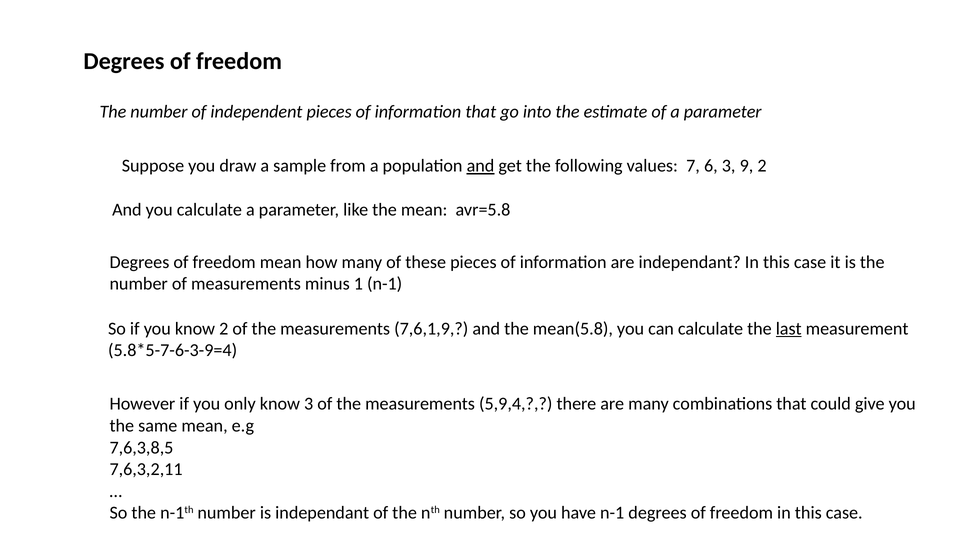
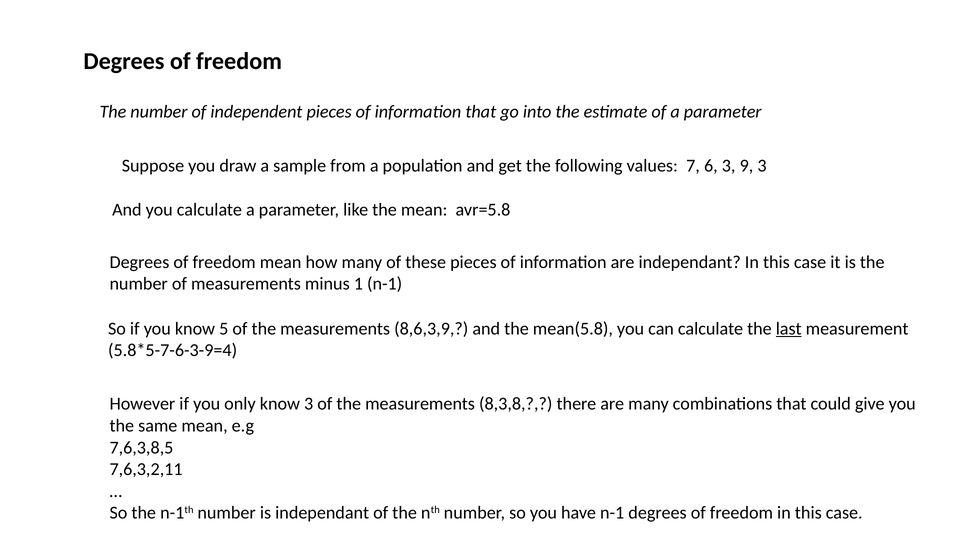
and underline: present -> none (481, 166)
9 2: 2 -> 3 (762, 166)
know 2: 2 -> 5 (224, 329)
7,6,1,9: 7,6,1,9 -> 8,6,3,9 (431, 329)
5,9,4: 5,9,4 -> 8,3,8 (516, 404)
